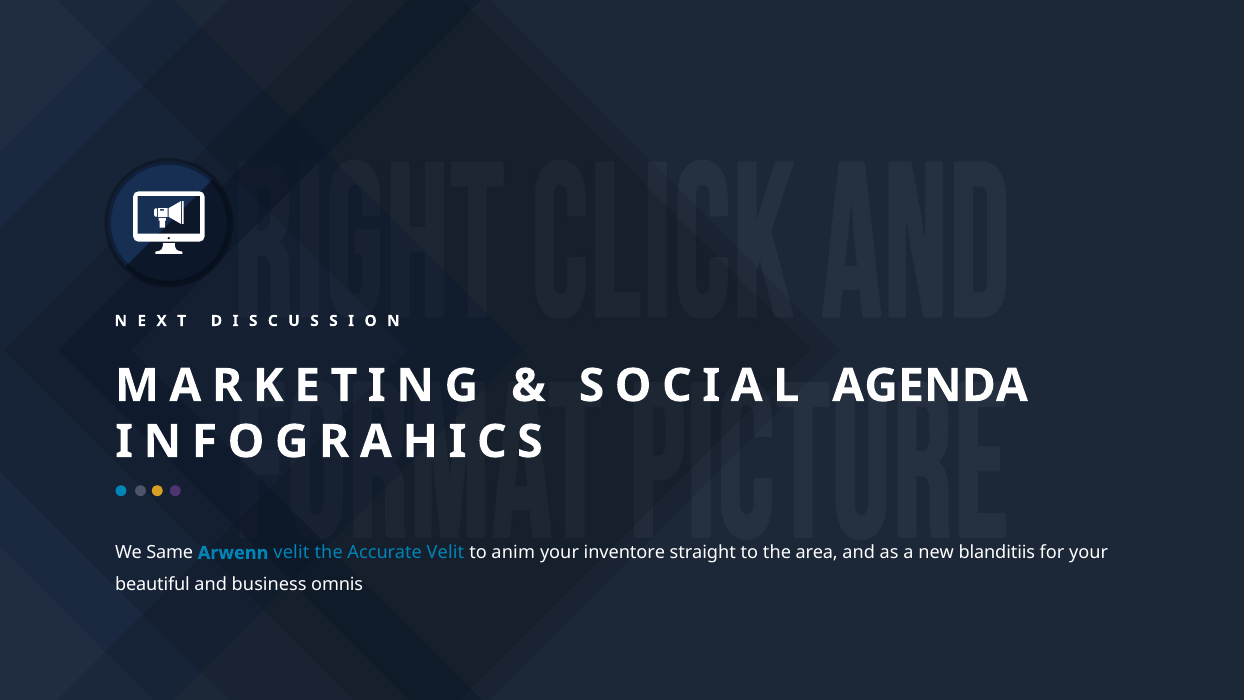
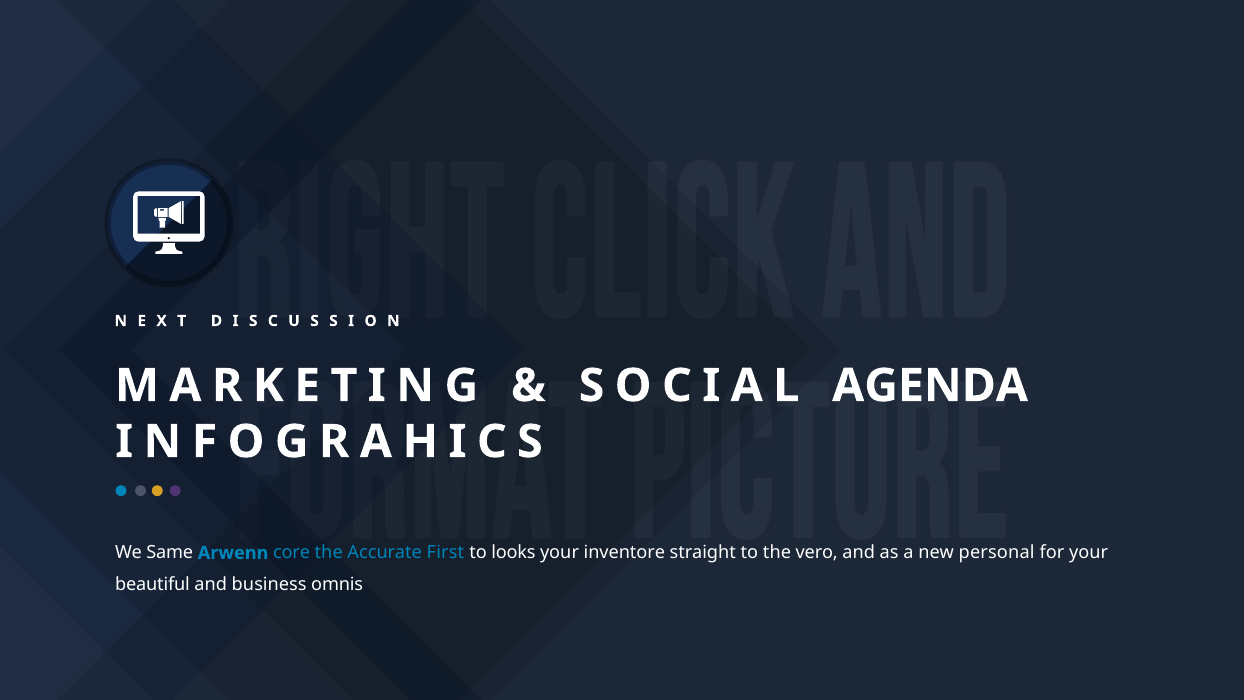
Arwenn velit: velit -> core (292, 553)
Accurate Velit: Velit -> First (445, 553)
anim: anim -> looks (513, 553)
area: area -> vero (817, 553)
blanditiis: blanditiis -> personal (997, 553)
